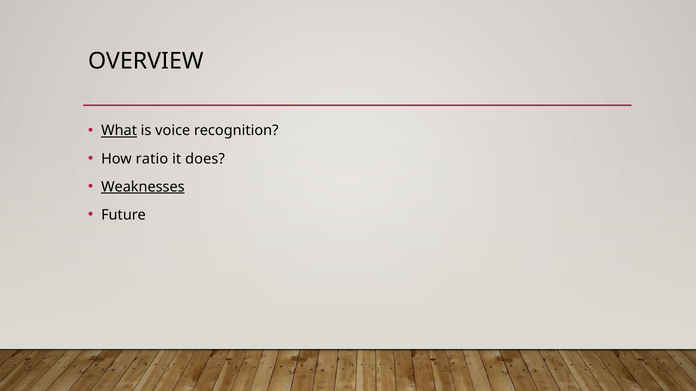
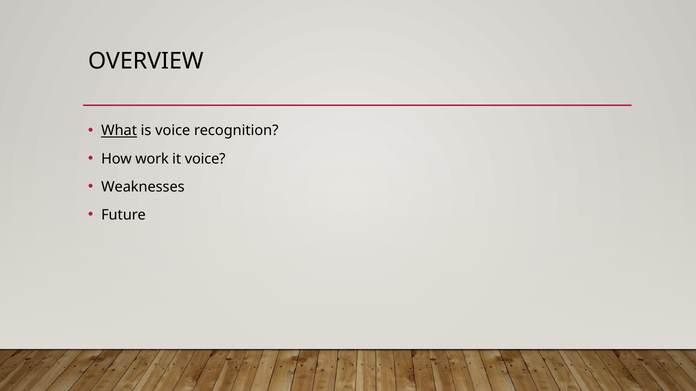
ratio: ratio -> work (152, 159)
it does: does -> voice (205, 159)
Weaknesses underline: present -> none (143, 187)
